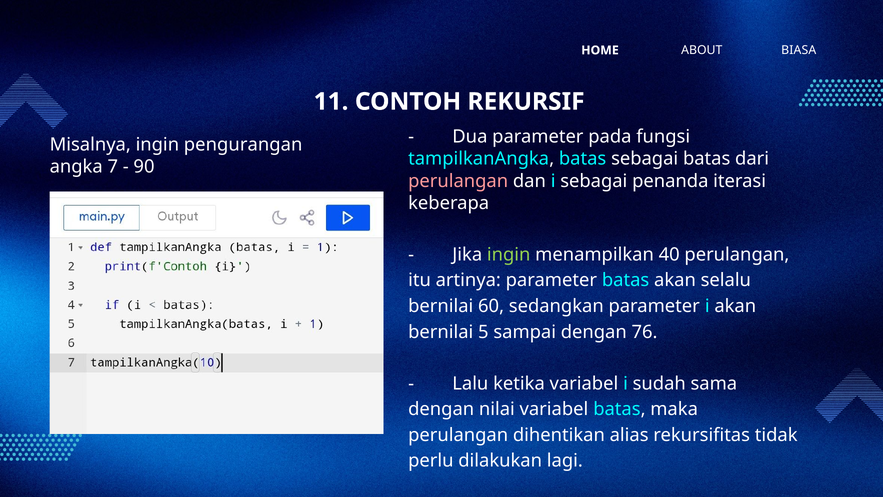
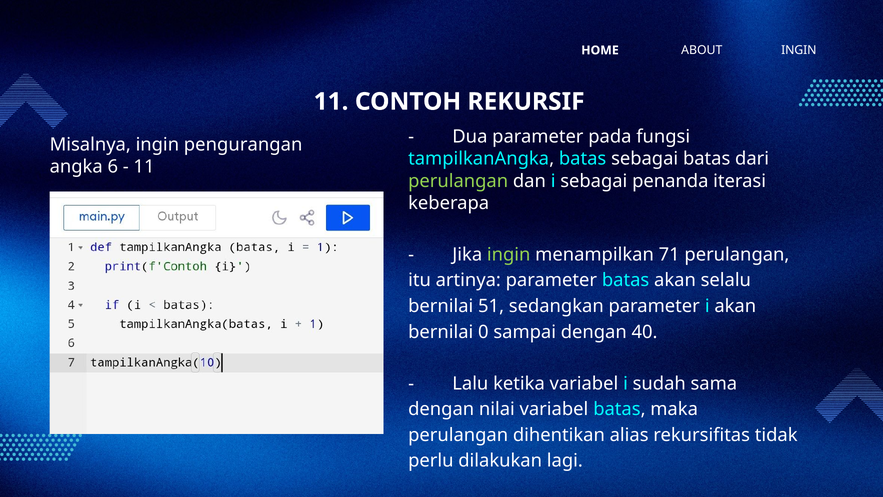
ABOUT BIASA: BIASA -> INGIN (799, 50)
7: 7 -> 6 (113, 167)
90: 90 -> 11 (144, 167)
perulangan colour: pink -> light green (458, 181)
40: 40 -> 71 (669, 254)
60: 60 -> 51 (491, 306)
5: 5 -> 0 (483, 332)
76: 76 -> 40 (645, 332)
